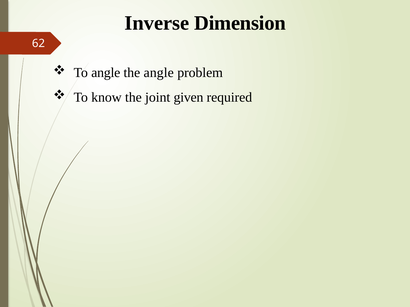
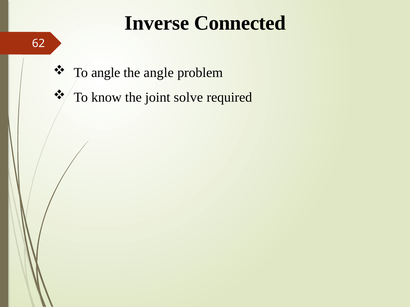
Dimension: Dimension -> Connected (240, 23)
given: given -> solve (188, 97)
